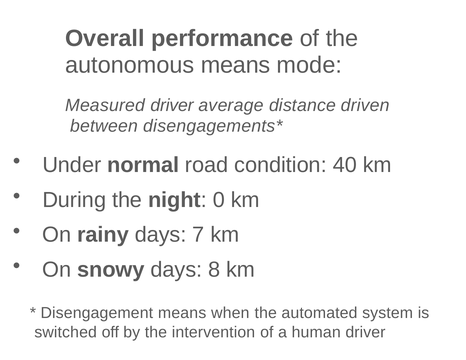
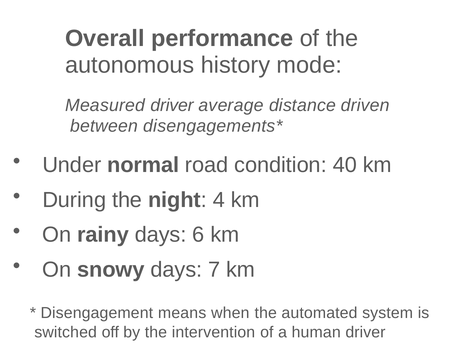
autonomous means: means -> history (235, 65)
0: 0 -> 4 (219, 200)
7: 7 -> 6 (198, 235)
8: 8 -> 7 (214, 270)
